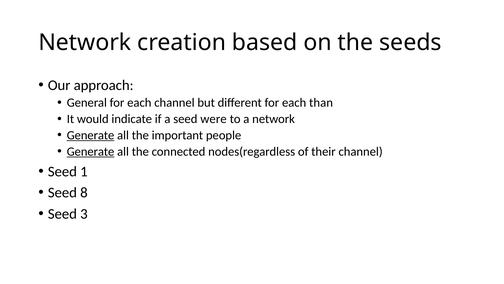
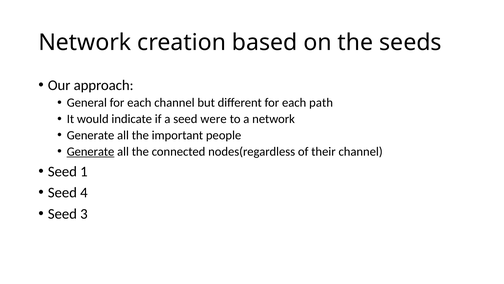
than: than -> path (321, 103)
Generate underline: present -> none (91, 135)
8: 8 -> 4 (84, 192)
